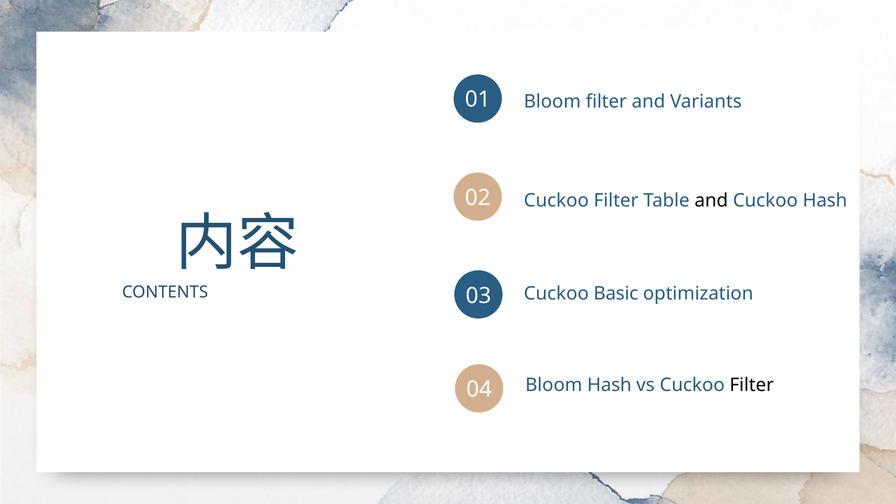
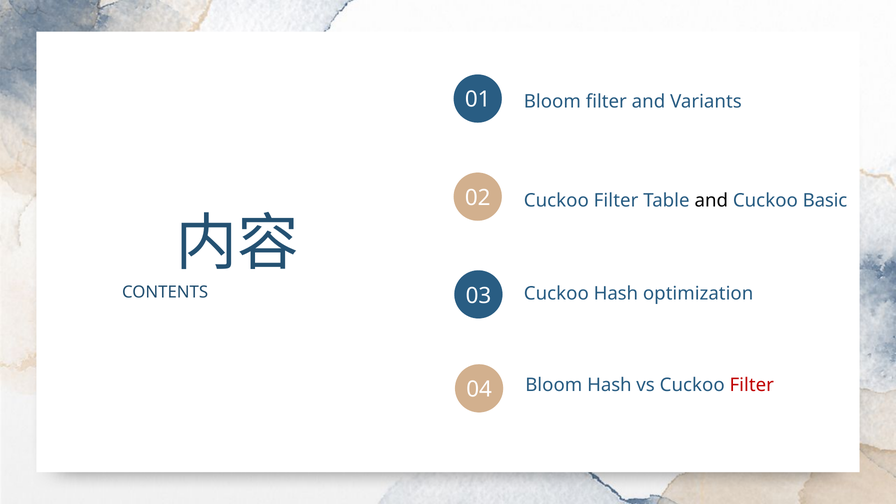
Cuckoo Hash: Hash -> Basic (825, 201)
Cuckoo Basic: Basic -> Hash (616, 294)
Filter colour: black -> red (752, 385)
